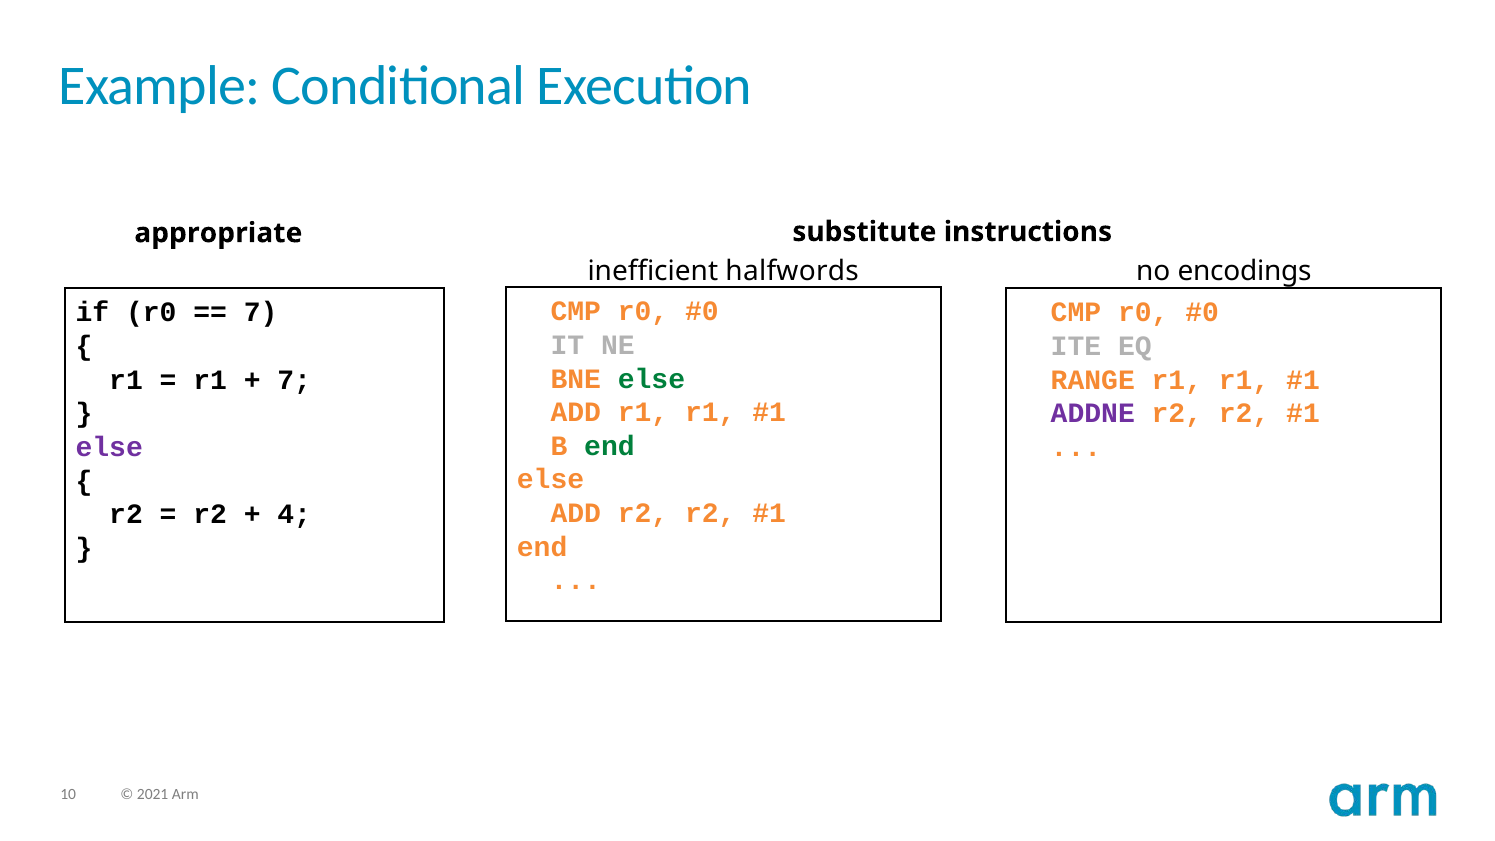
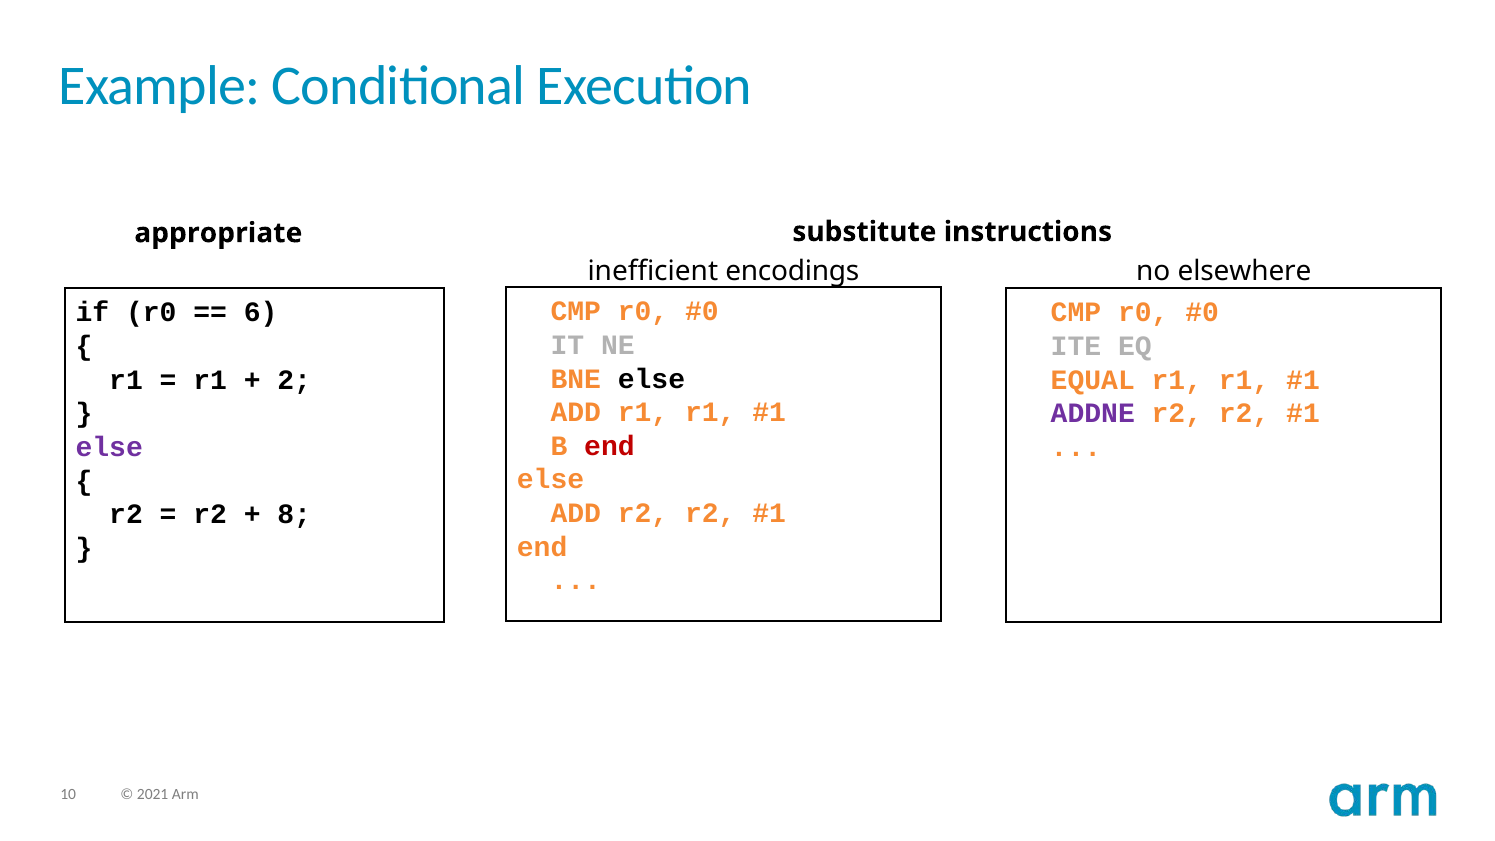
halfwords: halfwords -> encodings (792, 272)
encodings: encodings -> elsewhere (1245, 272)
7: 7 -> 6 (261, 313)
else colour: green -> black (651, 379)
7: 7 -> 2 (294, 380)
RANGE: RANGE -> EQUAL (1093, 380)
end colour: green -> red (609, 446)
4: 4 -> 8 (294, 514)
